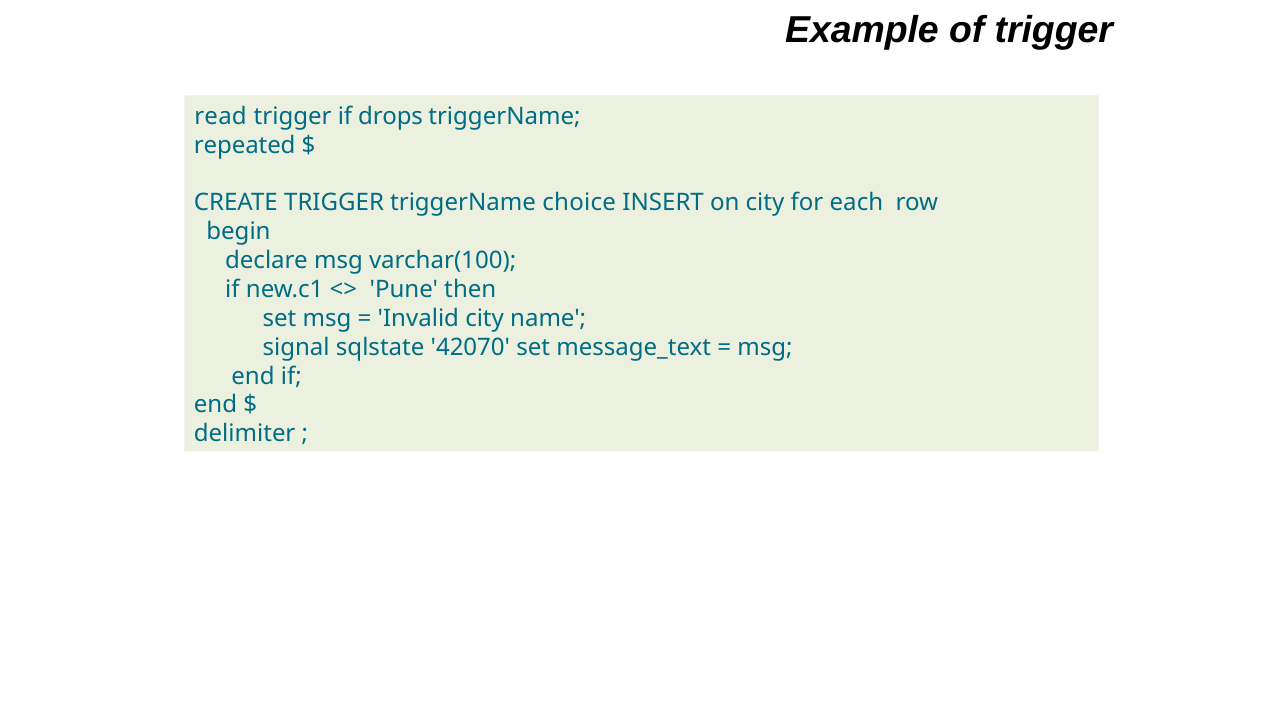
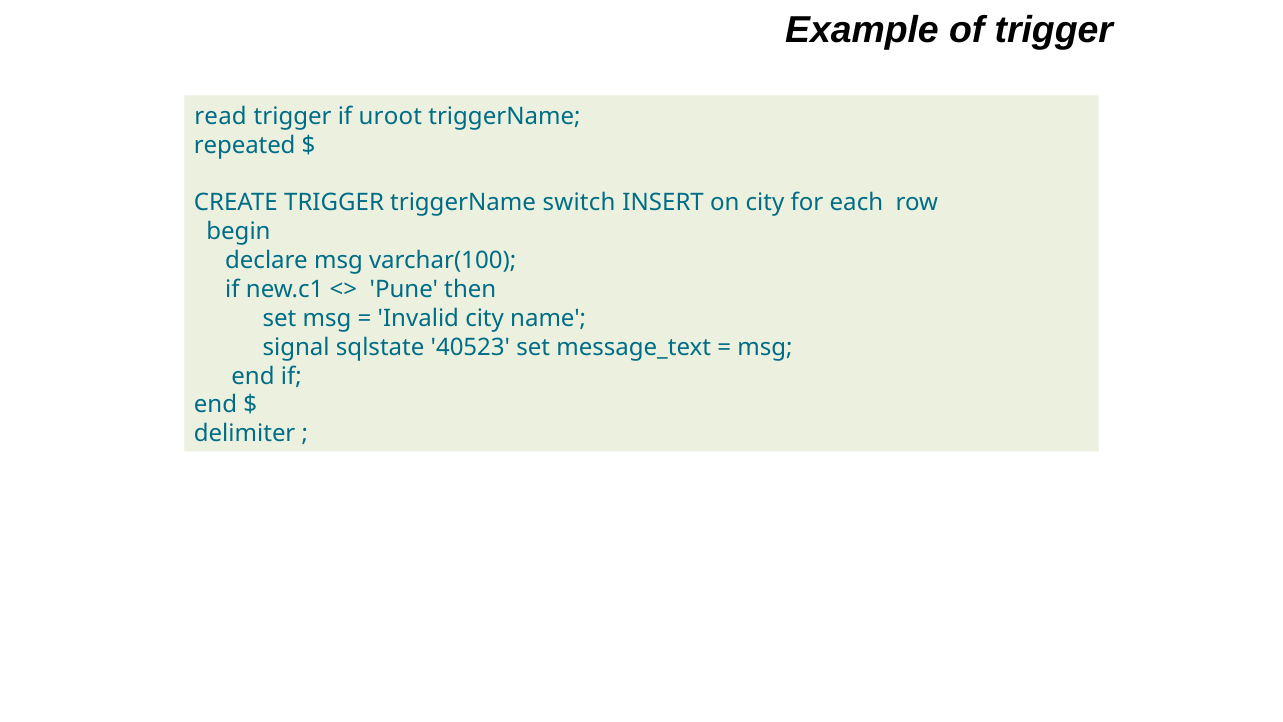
drops: drops -> uroot (390, 116)
choice: choice -> switch (579, 203)
42070: 42070 -> 40523 (470, 347)
